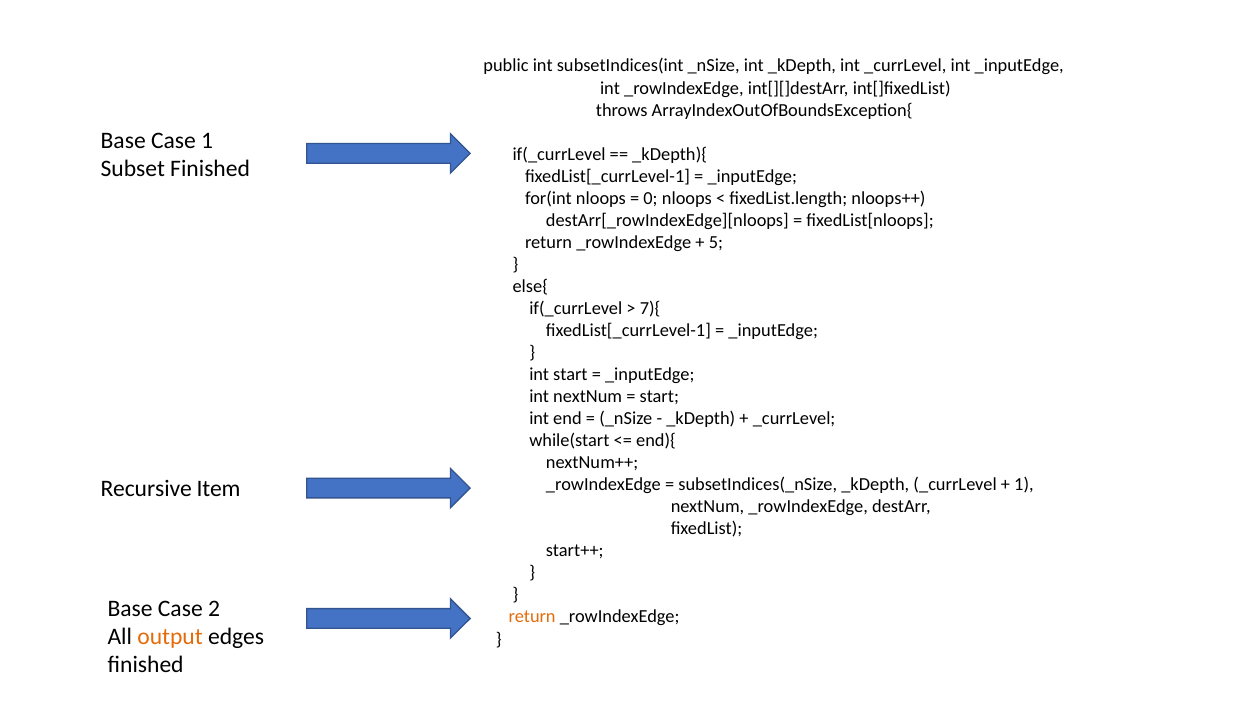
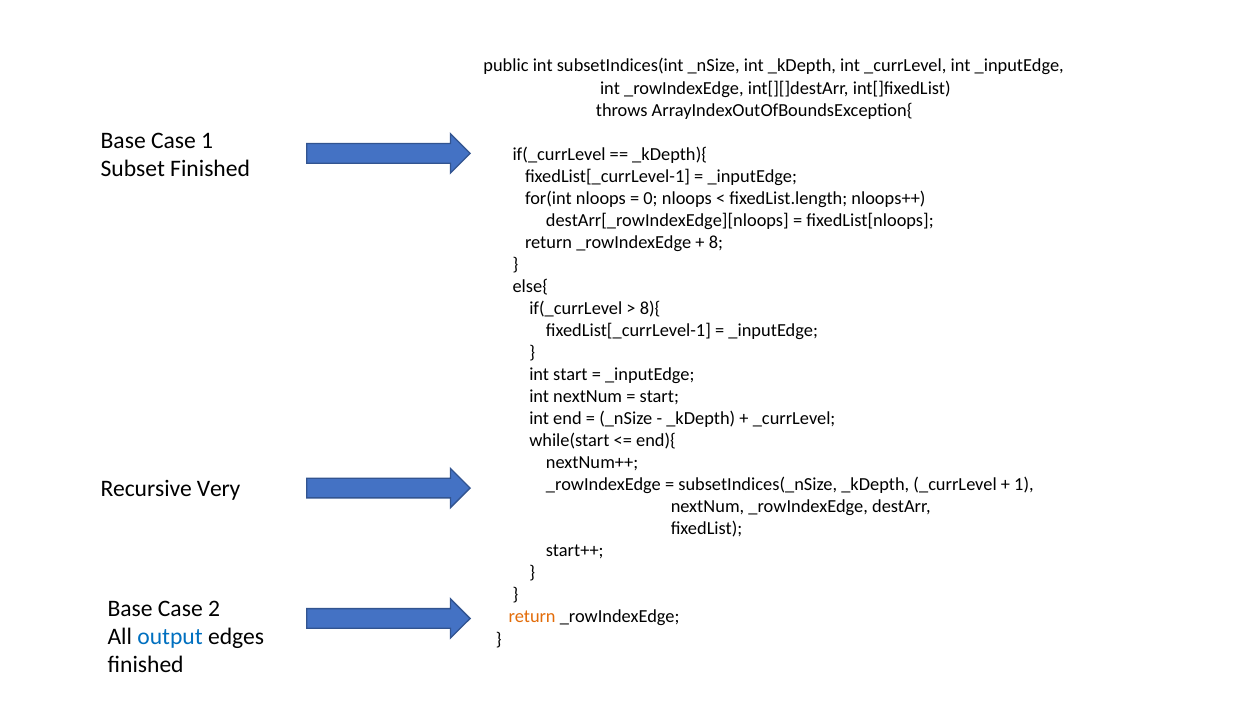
5: 5 -> 8 (716, 242)
7){: 7){ -> 8){ (650, 308)
Item: Item -> Very (219, 488)
output colour: orange -> blue (170, 637)
